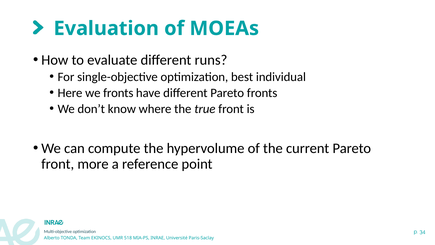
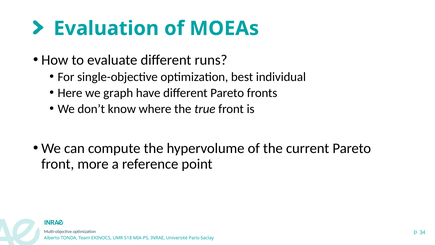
we fronts: fronts -> graph (118, 93)
